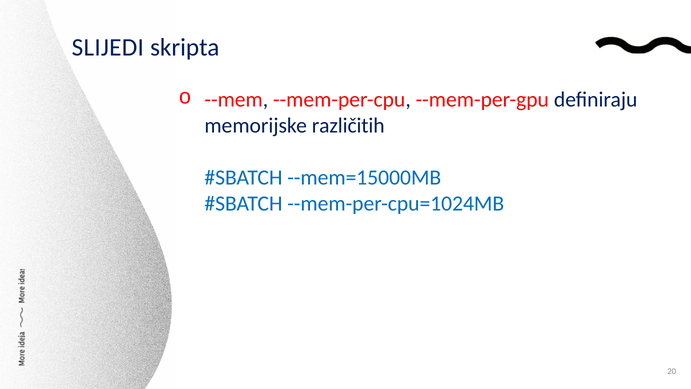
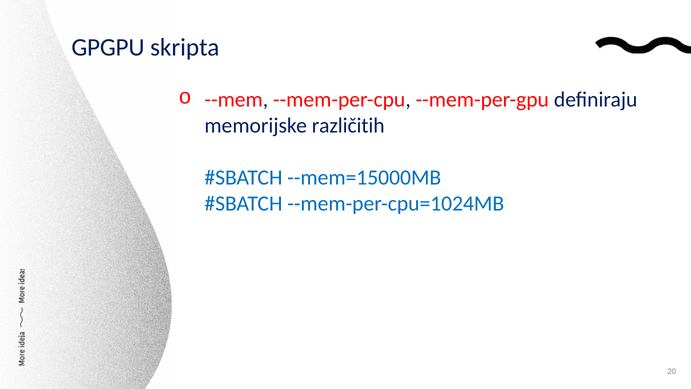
SLIJEDI: SLIJEDI -> GPGPU (108, 48)
